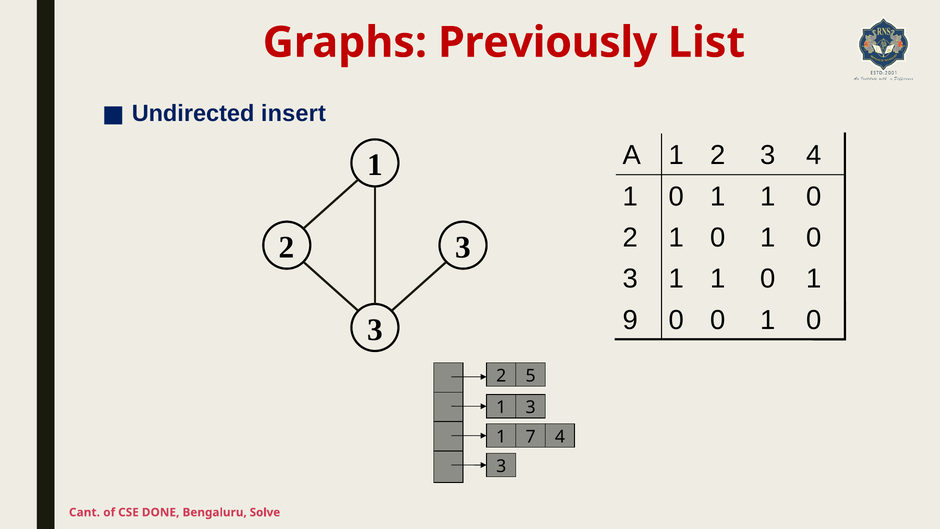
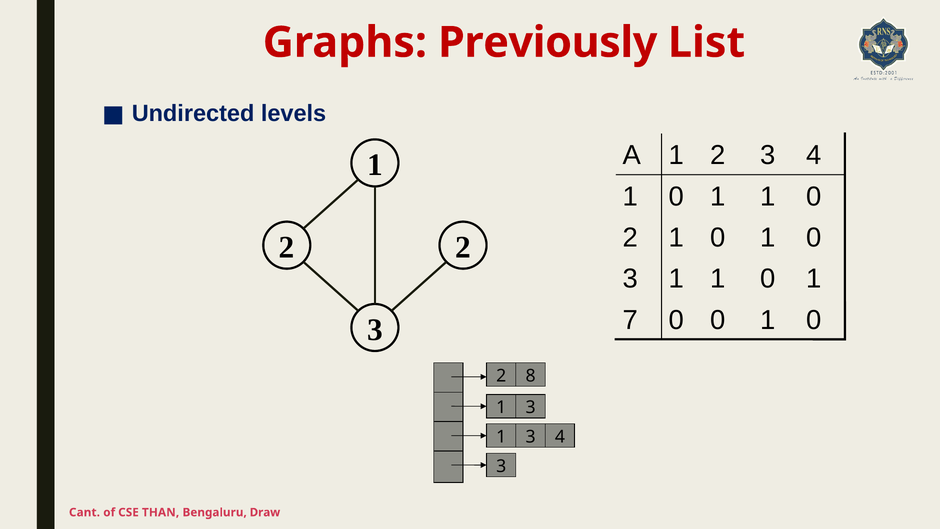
insert: insert -> levels (294, 114)
2 3: 3 -> 2 (463, 247)
9: 9 -> 7 (630, 320)
5: 5 -> 8 (531, 376)
7: 7 -> 3 (531, 437)
DONE: DONE -> THAN (161, 512)
Solve: Solve -> Draw (265, 512)
